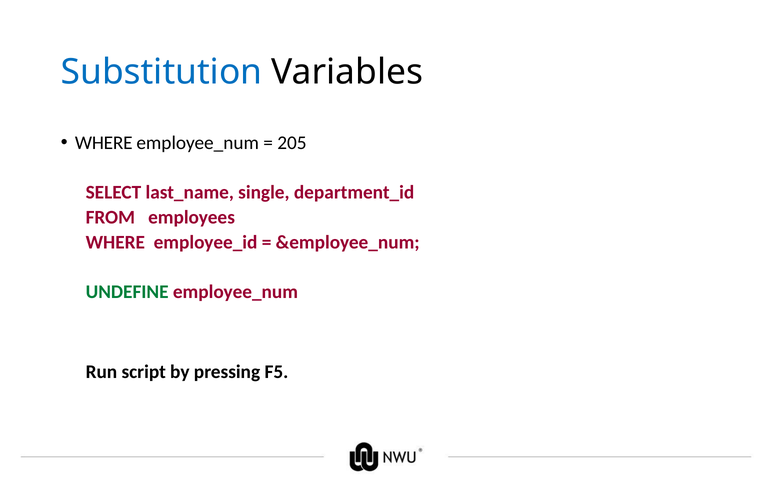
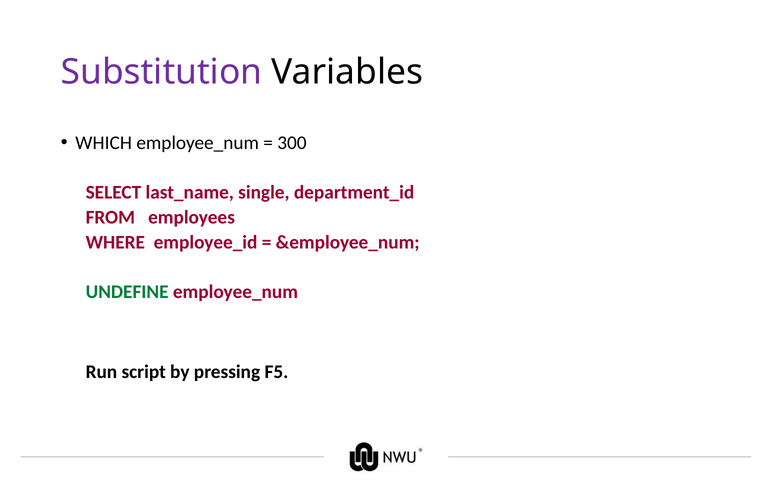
Substitution colour: blue -> purple (162, 72)
WHERE: WHERE -> WHICH (104, 143)
205: 205 -> 300 (292, 143)
